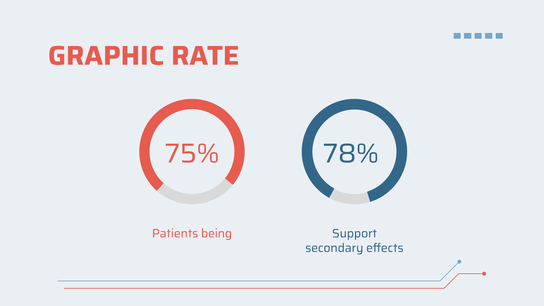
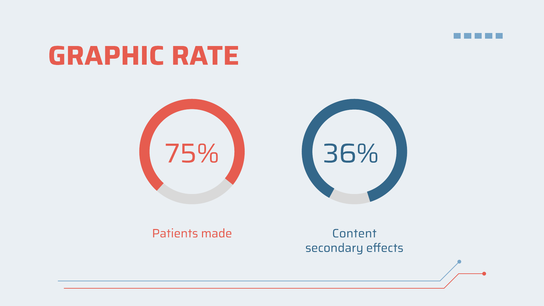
78%: 78% -> 36% (351, 153)
being: being -> made (217, 233)
Support: Support -> Content (354, 233)
